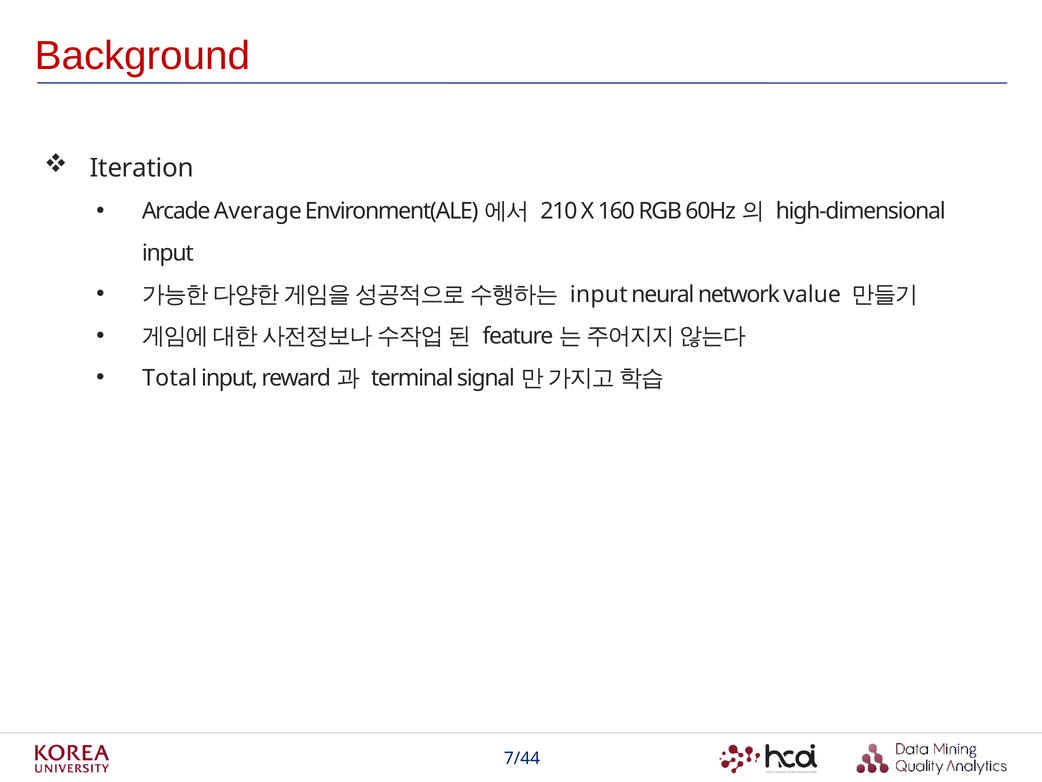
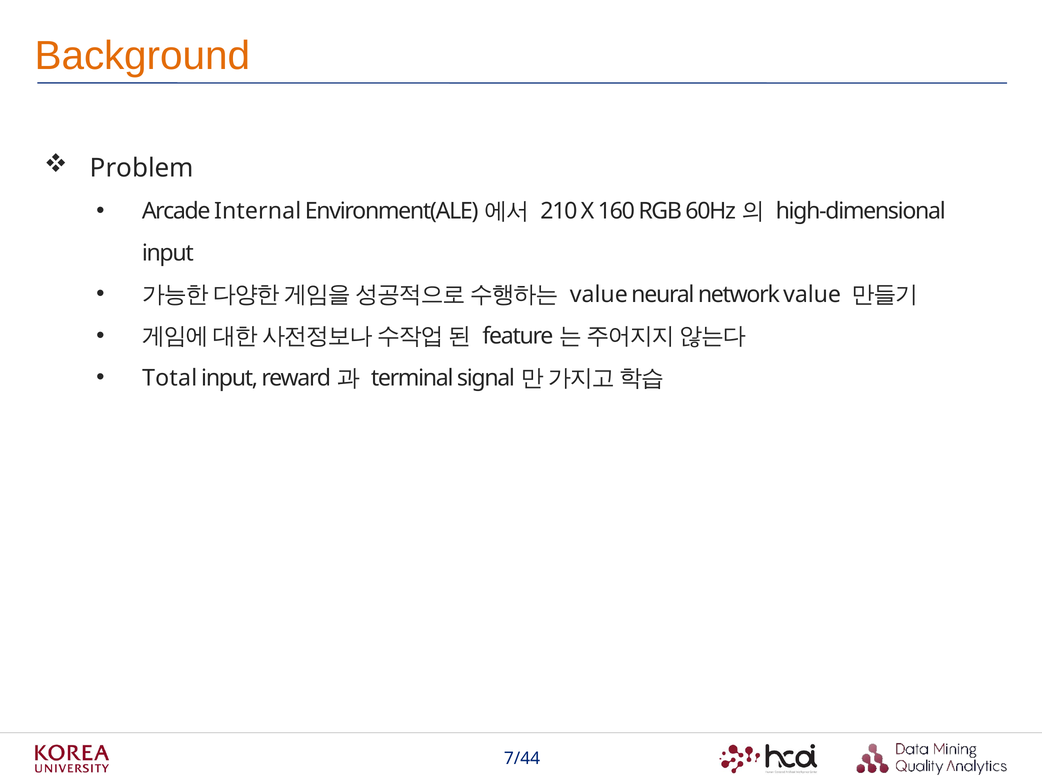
Background colour: red -> orange (142, 56)
Iteration: Iteration -> Problem (142, 168)
Average: Average -> Internal (258, 211)
input: input -> value (599, 294)
